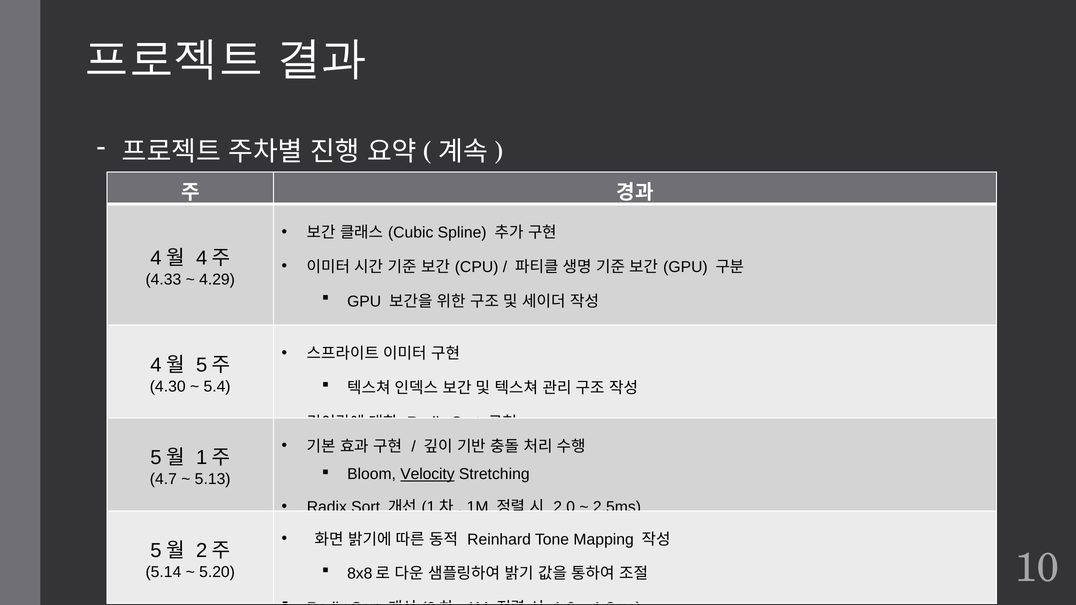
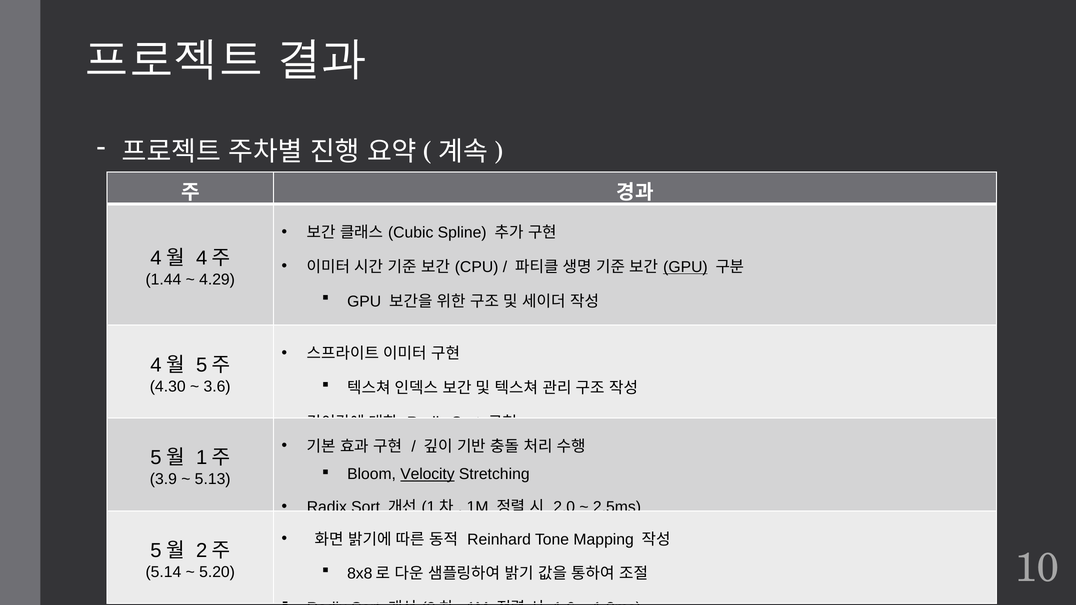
GPU underline: none -> present (685, 267)
4.33: 4.33 -> 1.44 (163, 280)
5.4: 5.4 -> 3.6 (217, 387)
4.7: 4.7 -> 3.9 (163, 479)
